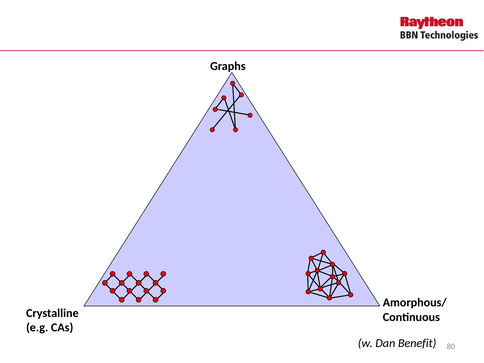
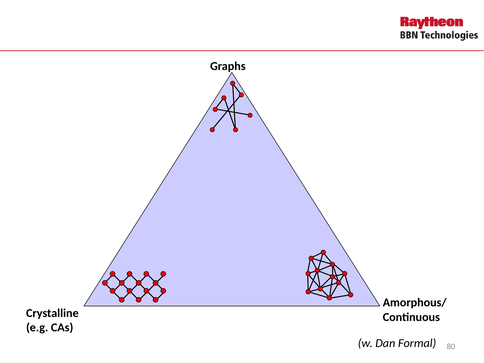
Benefit: Benefit -> Formal (417, 343)
